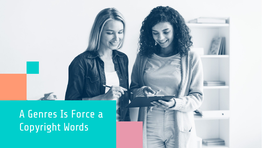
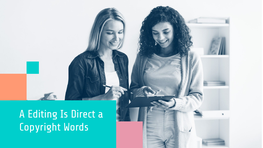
Genres: Genres -> Editing (43, 114)
Force: Force -> Direct (83, 114)
